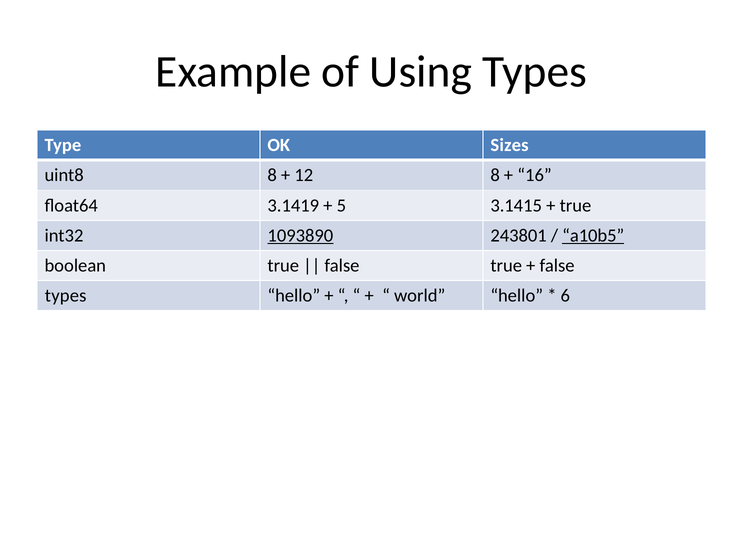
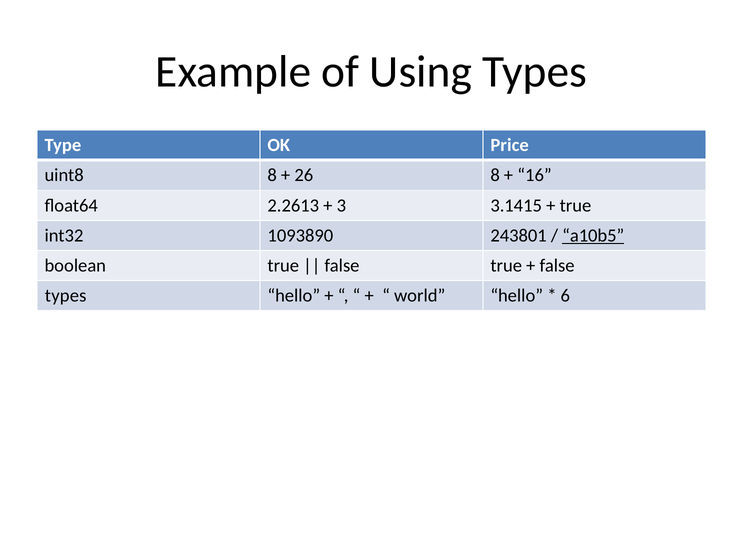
Sizes: Sizes -> Price (510, 145)
12: 12 -> 26 (304, 175)
3.1419: 3.1419 -> 2.2613 (293, 206)
5: 5 -> 3 (341, 206)
1093890 underline: present -> none (300, 236)
